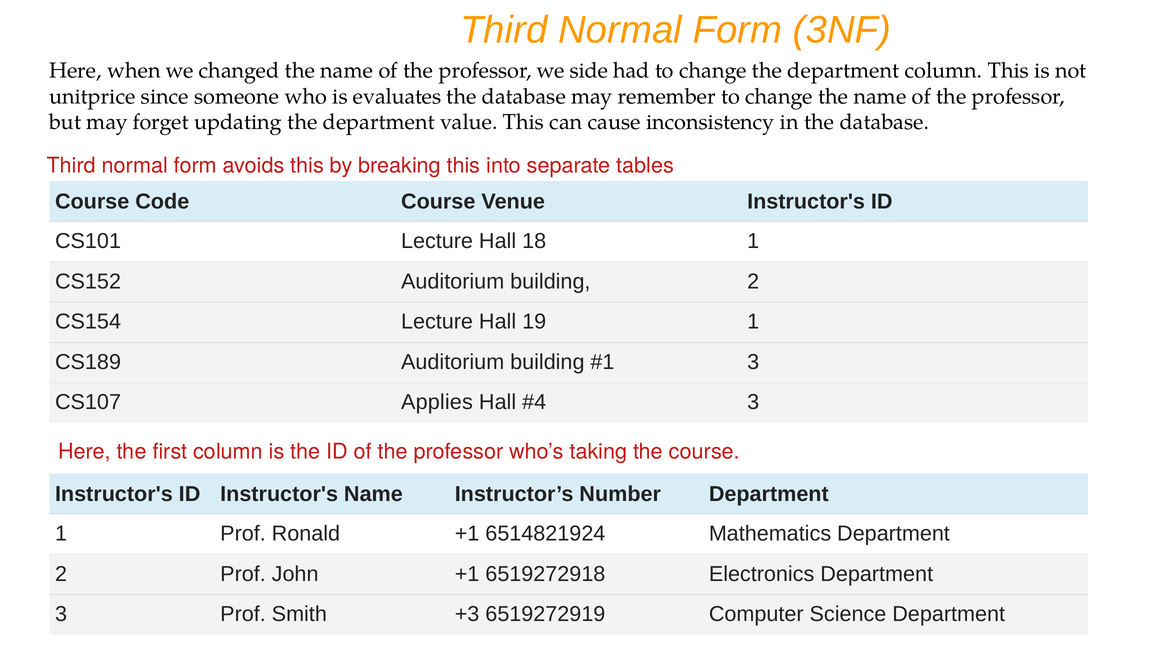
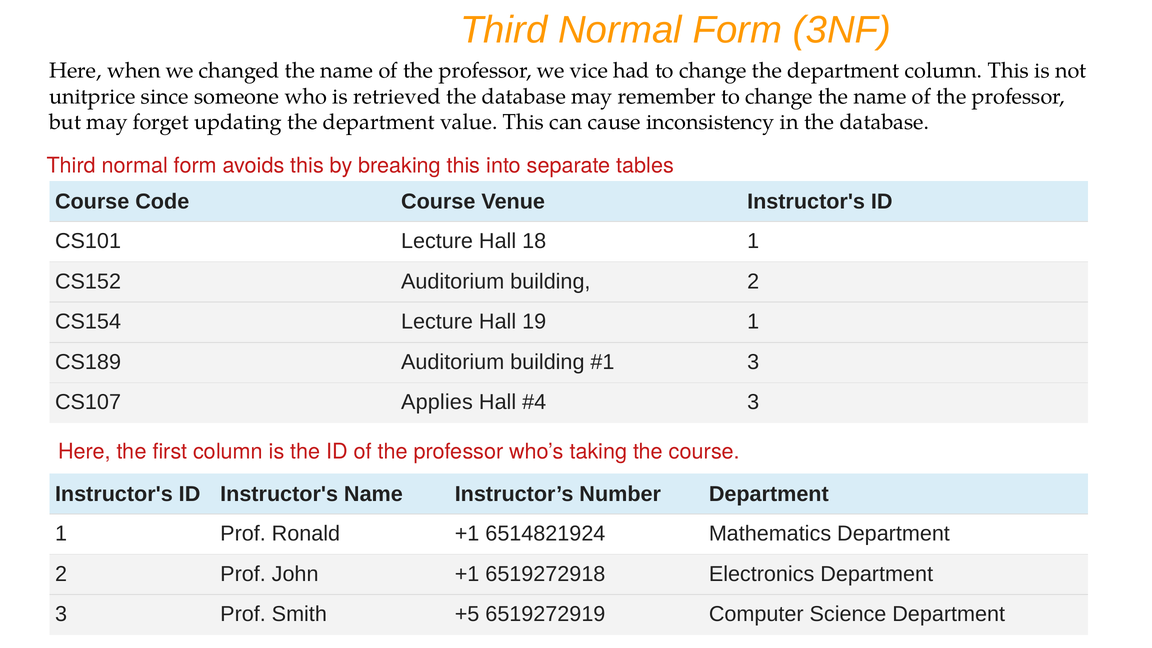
side: side -> vice (589, 71)
evaluates: evaluates -> retrieved (397, 96)
+3: +3 -> +5 (467, 614)
